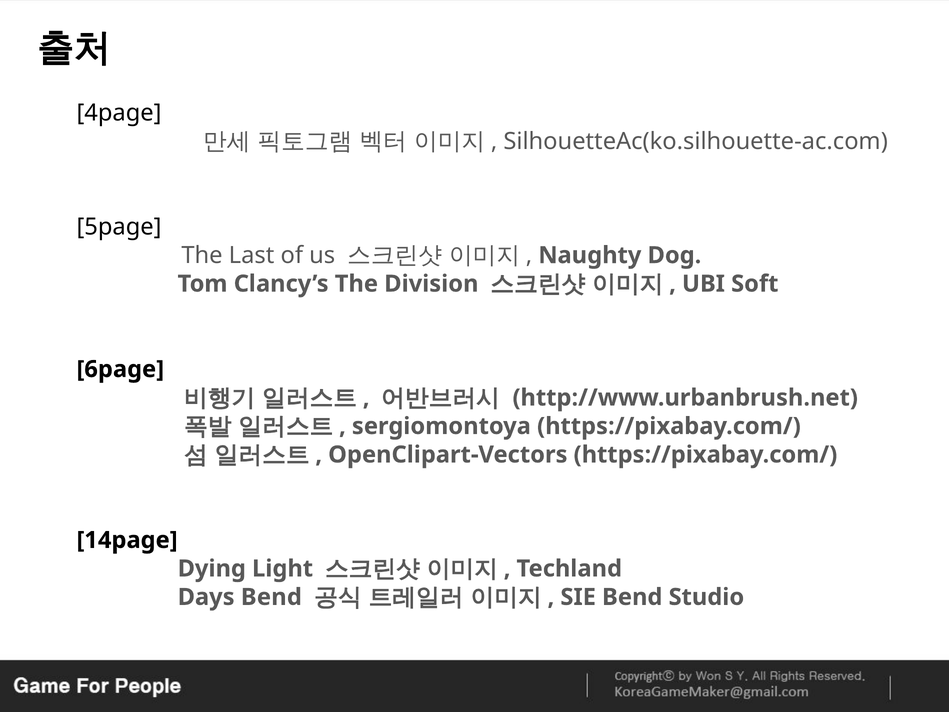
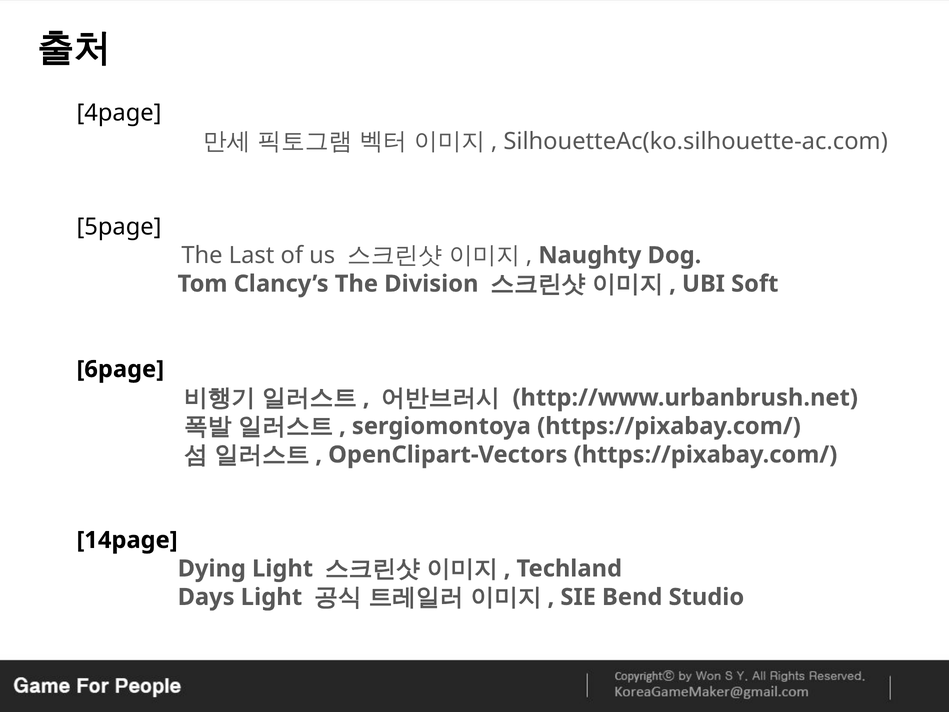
Days Bend: Bend -> Light (271, 597)
